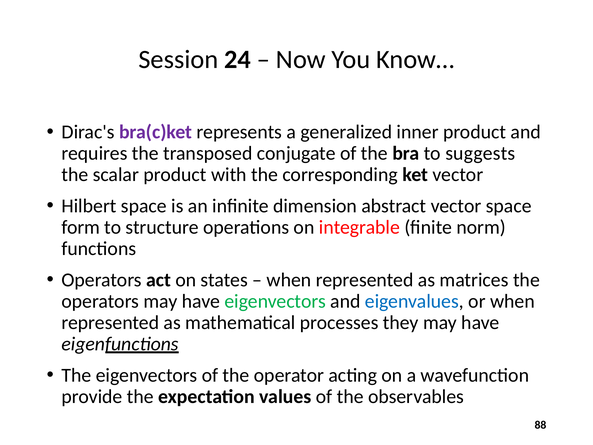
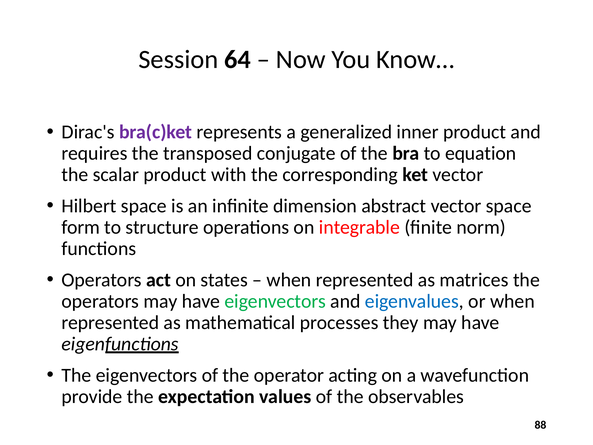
24: 24 -> 64 (238, 59)
suggests: suggests -> equation (481, 153)
